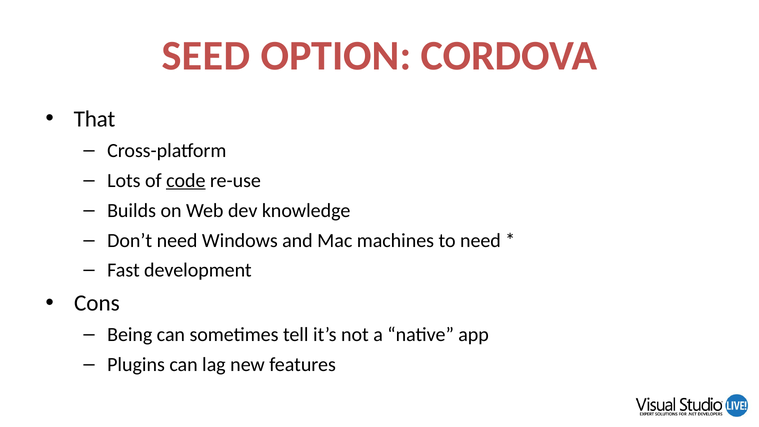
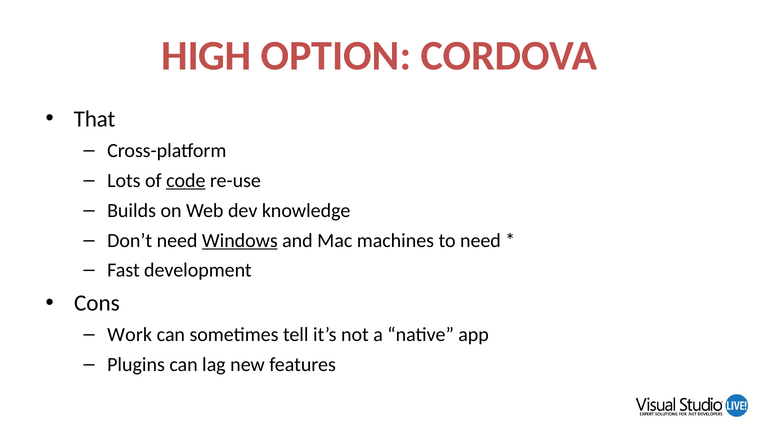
SEED: SEED -> HIGH (206, 56)
Windows underline: none -> present (240, 240)
Being: Being -> Work (130, 335)
